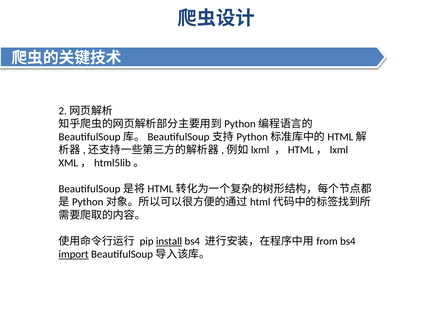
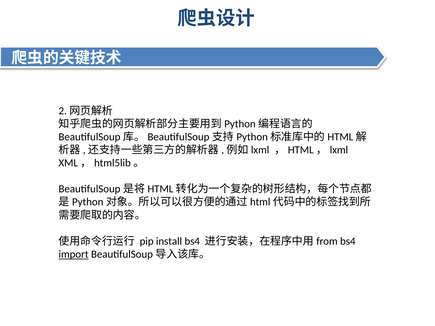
install underline: present -> none (169, 241)
